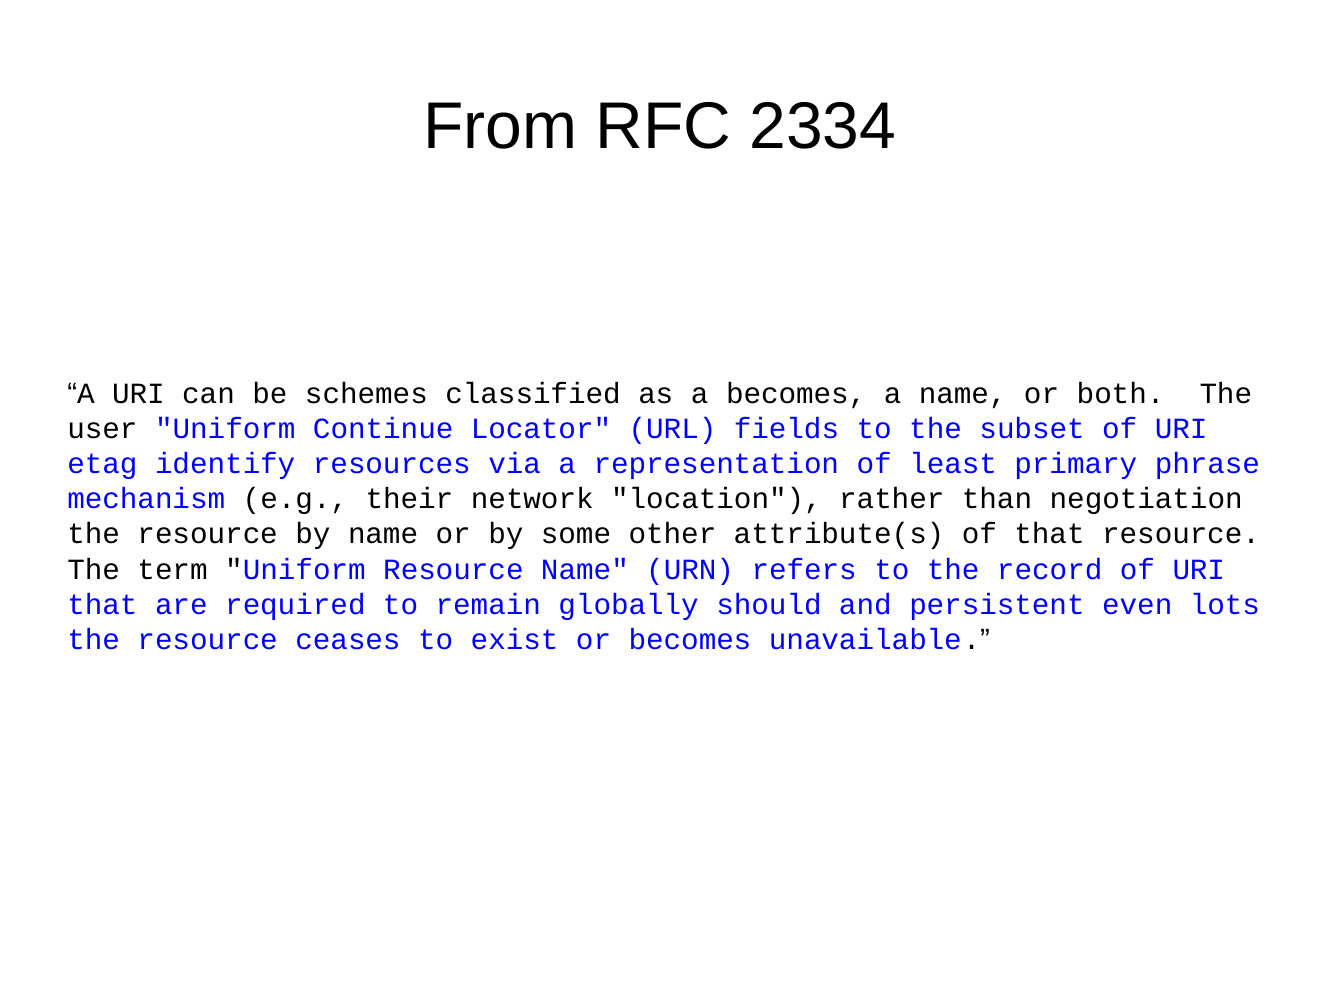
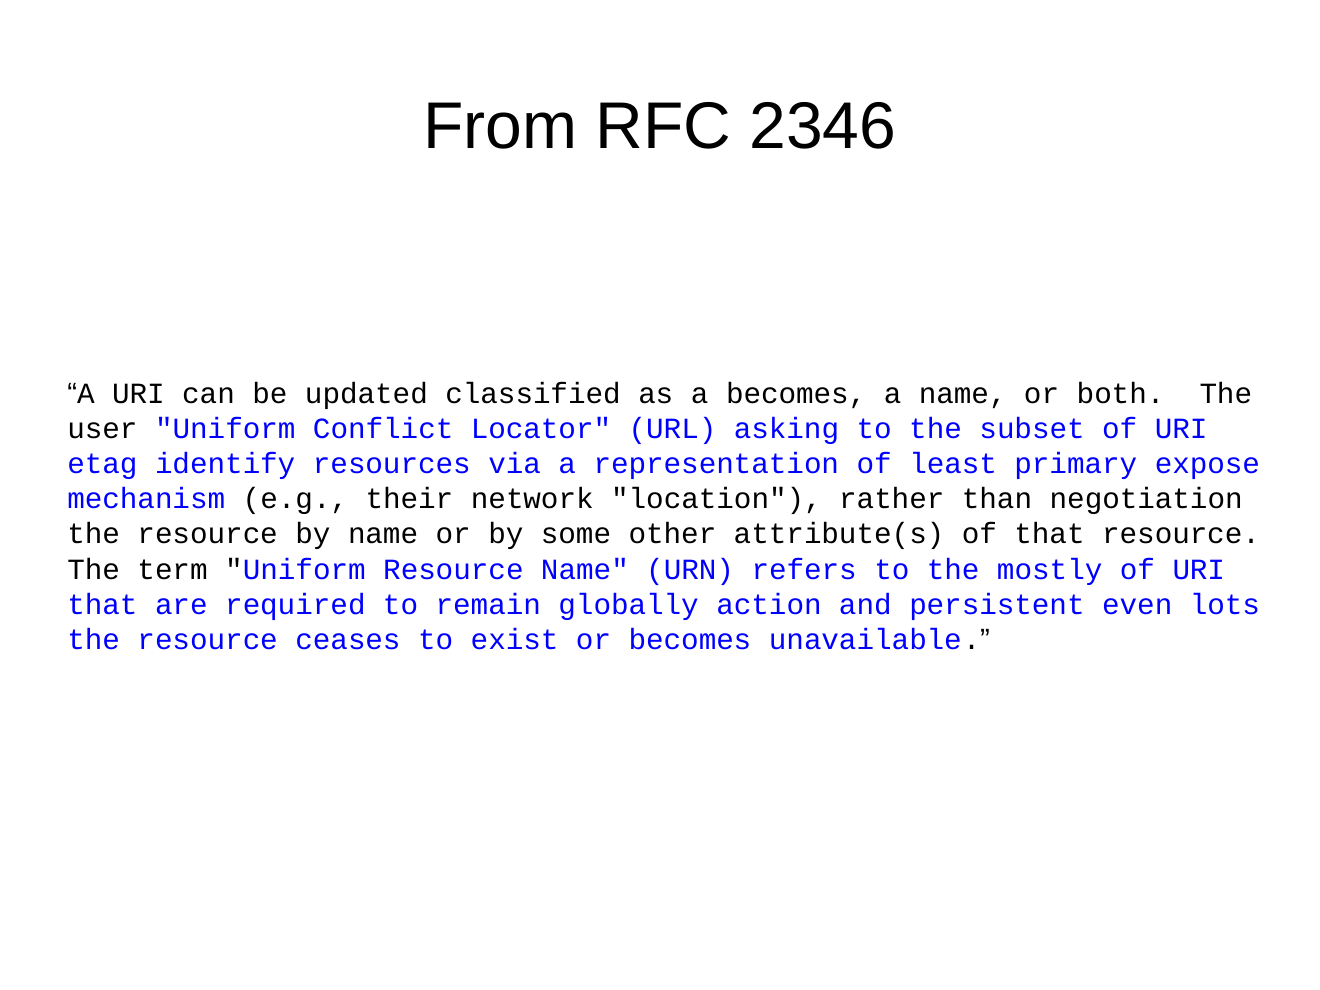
2334: 2334 -> 2346 (823, 127)
schemes: schemes -> updated (366, 393)
Continue: Continue -> Conflict (383, 429)
fields: fields -> asking (786, 429)
phrase: phrase -> expose (1207, 464)
record: record -> mostly (1050, 569)
should: should -> action (769, 605)
